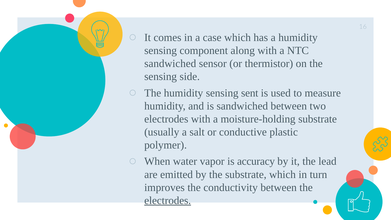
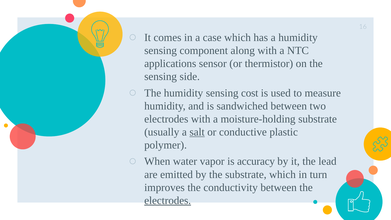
sandwiched: sandwiched -> applications (170, 64)
sent: sent -> cost (250, 93)
salt underline: none -> present (197, 132)
